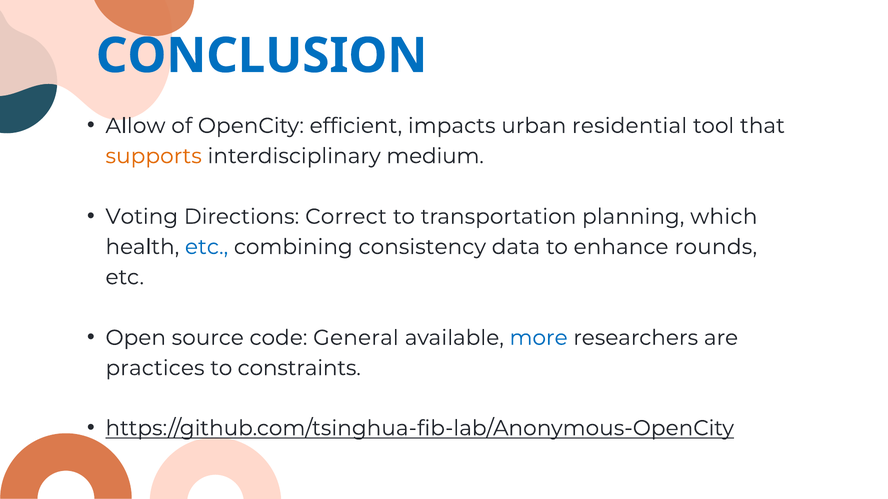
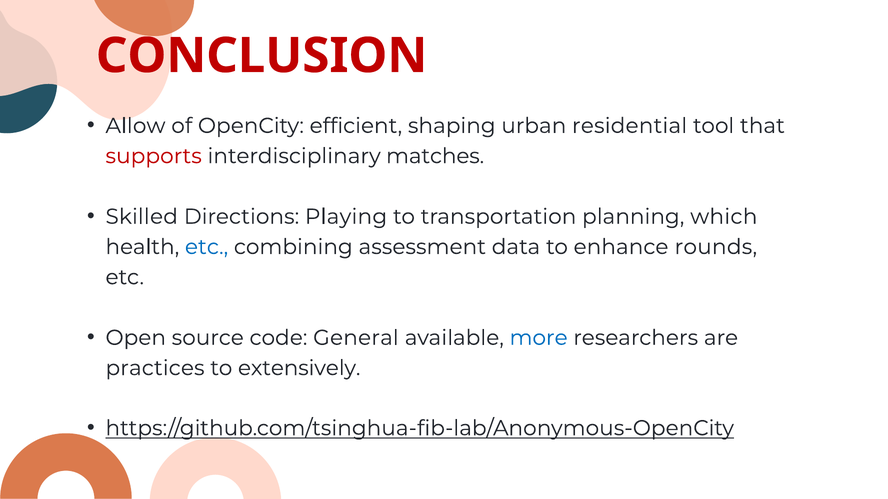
CONCLUSION colour: blue -> red (262, 56)
impacts: impacts -> shaping (452, 126)
supports colour: orange -> red (154, 156)
medium: medium -> matches (435, 156)
Voting: Voting -> Skilled (142, 217)
Correct: Correct -> Playing (346, 217)
consistency: consistency -> assessment (422, 247)
constraints: constraints -> extensively (299, 368)
